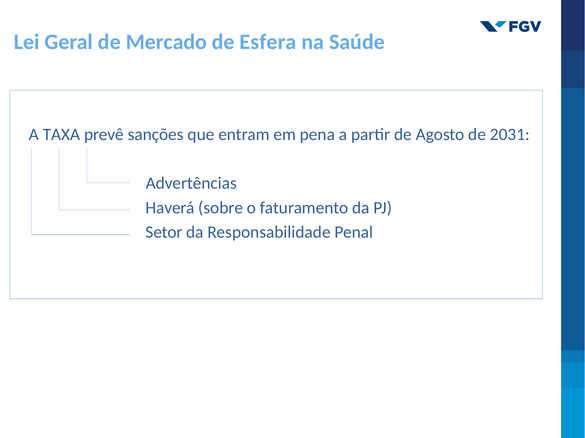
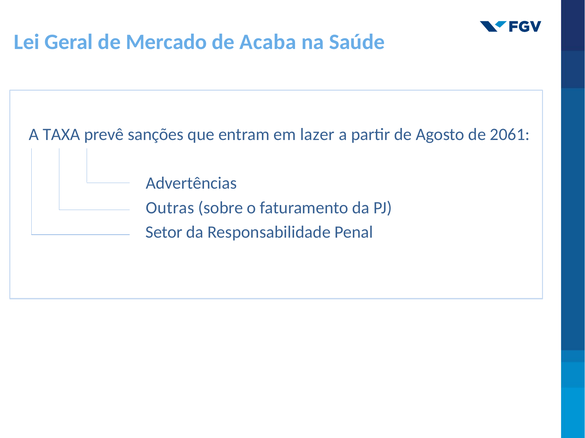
Esfera: Esfera -> Acaba (268, 42)
pena: pena -> lazer (317, 135)
2031: 2031 -> 2061 (510, 135)
Haverá: Haverá -> Outras (170, 208)
